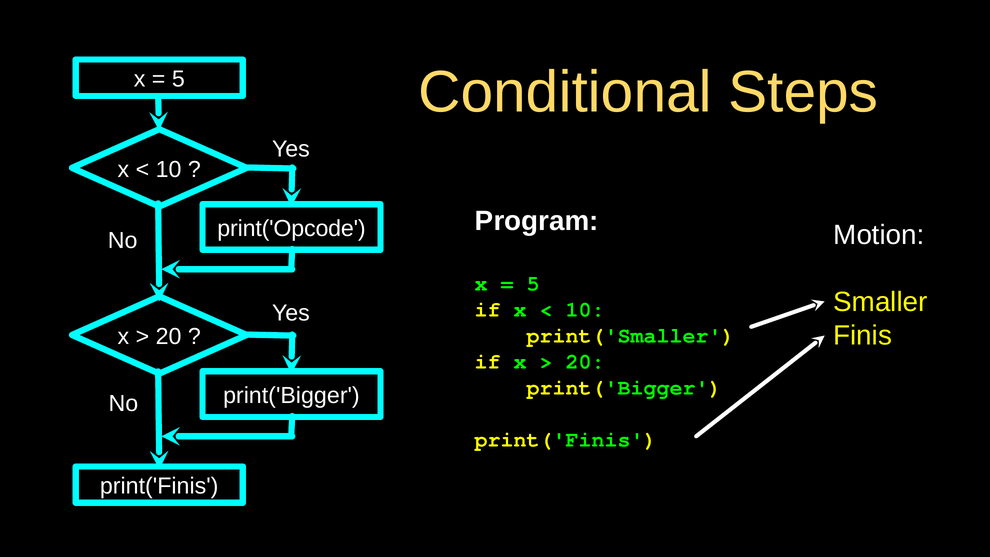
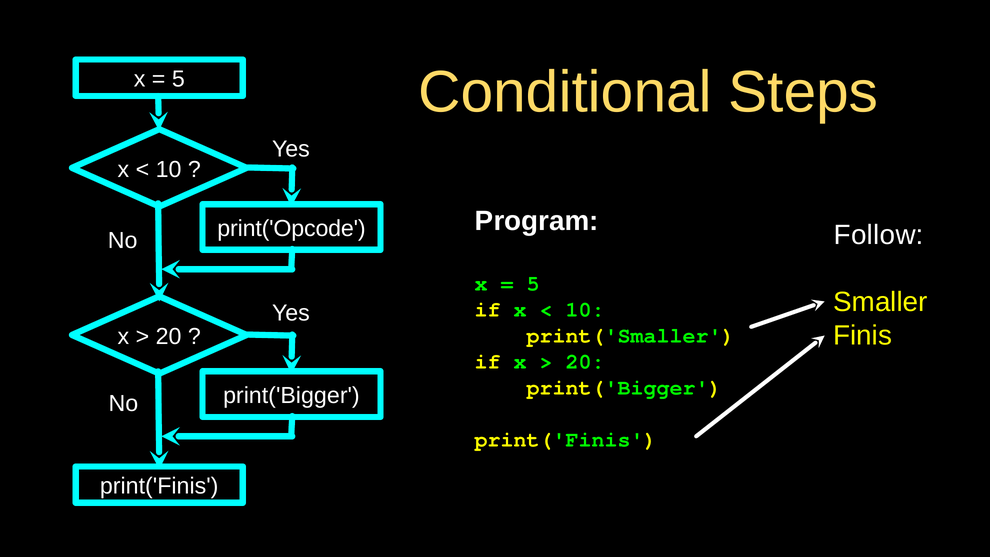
Motion: Motion -> Follow (879, 235)
